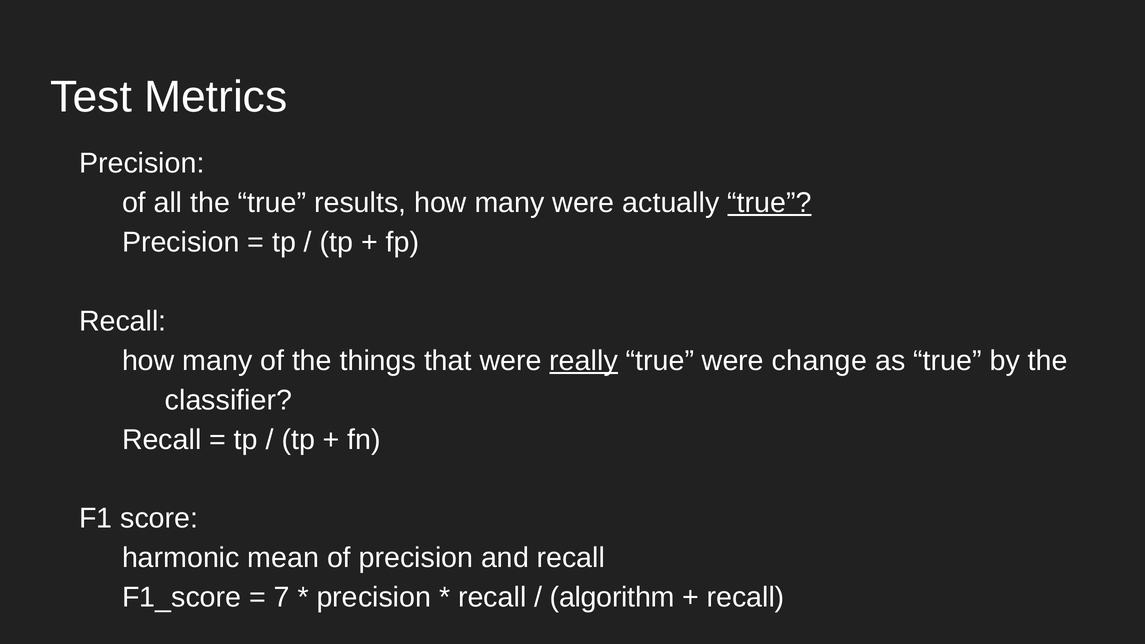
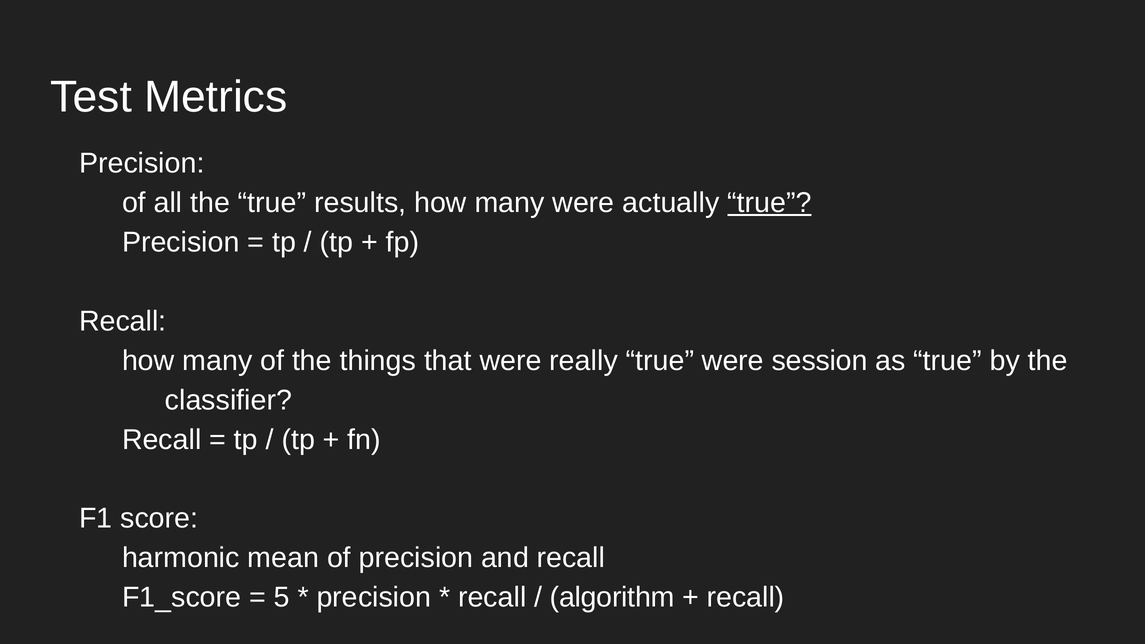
really underline: present -> none (584, 361)
change: change -> session (820, 361)
7: 7 -> 5 (282, 598)
